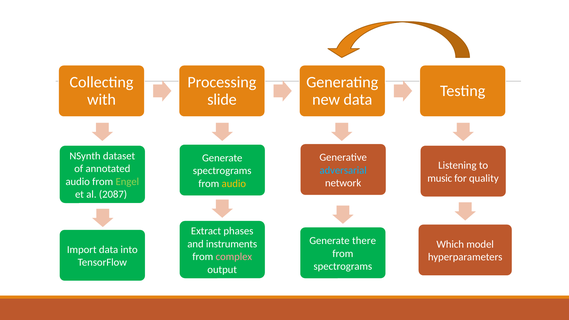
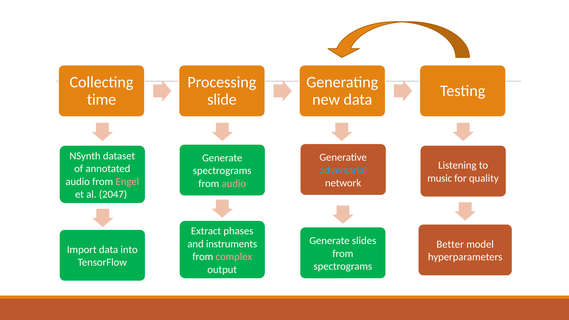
with: with -> time (102, 99)
Engel colour: light green -> pink (127, 182)
audio colour: yellow -> pink (234, 184)
2087: 2087 -> 2047 (113, 194)
there: there -> slides (364, 241)
Which: Which -> Better (450, 244)
